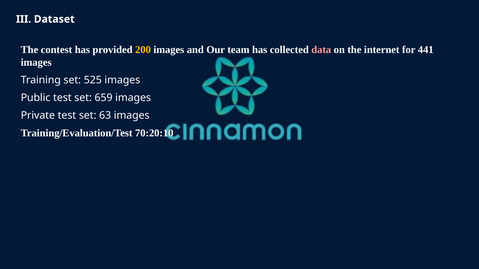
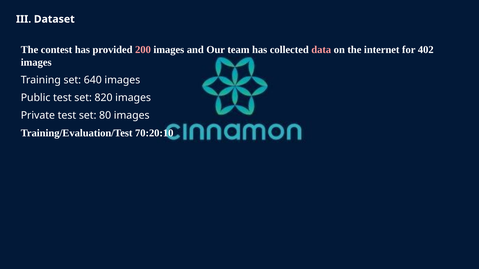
200 colour: yellow -> pink (143, 50)
441: 441 -> 402 (426, 50)
525: 525 -> 640 (93, 80)
659: 659 -> 820 (104, 98)
63: 63 -> 80 (105, 116)
